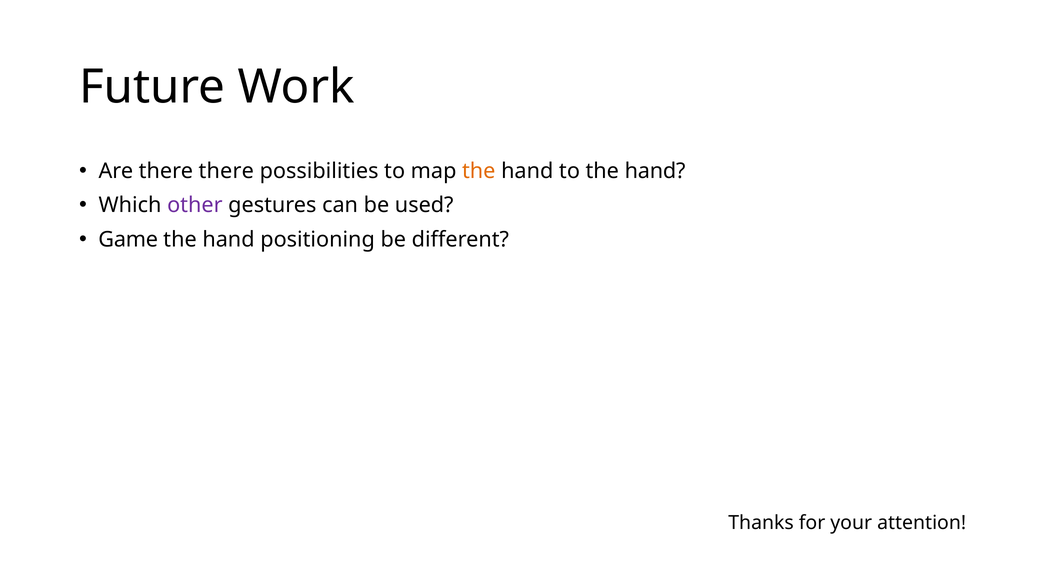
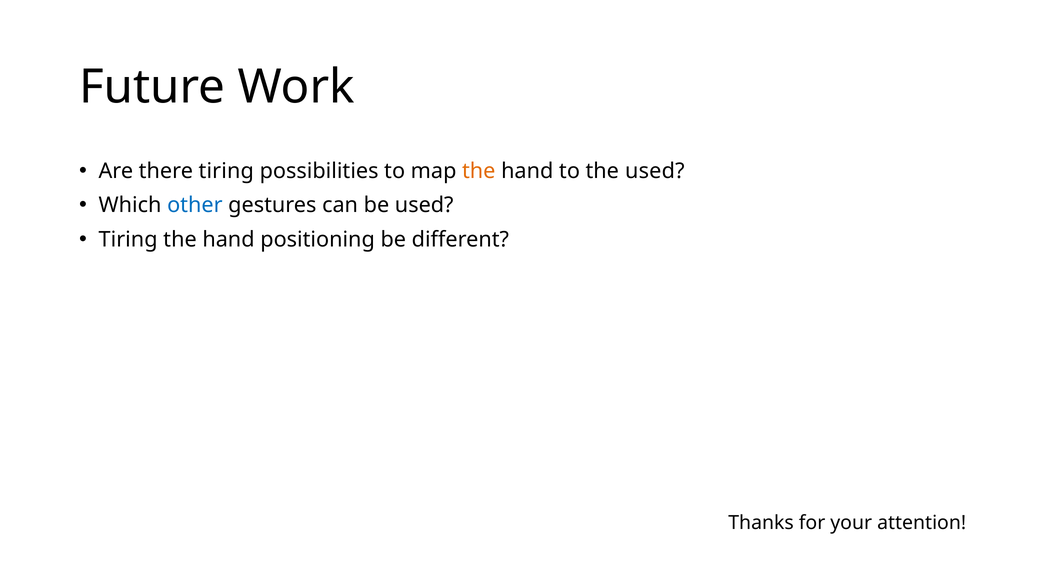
there there: there -> tiring (226, 171)
to the hand: hand -> used (655, 171)
other colour: purple -> blue (195, 205)
Game: Game -> Tiring (128, 239)
